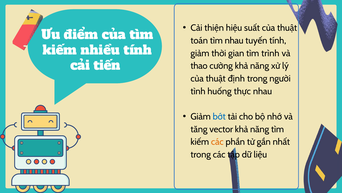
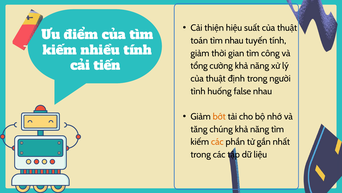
trình: trình -> công (270, 53)
thao: thao -> tổng (199, 66)
thực: thực -> false (242, 91)
bớt colour: blue -> orange (219, 116)
vector: vector -> chúng (221, 129)
